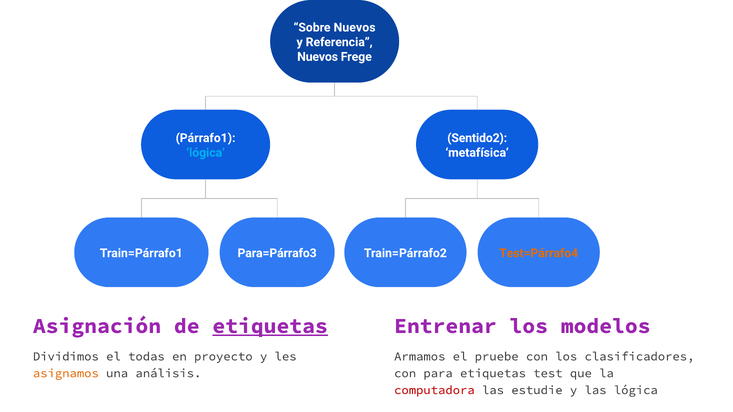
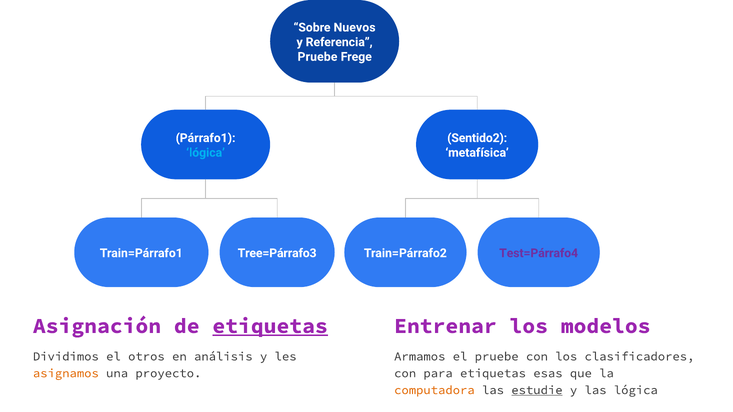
Nuevos: Nuevos -> Pruebe (317, 57)
Para=Párrafo3: Para=Párrafo3 -> Tree=Párrafo3 (277, 253)
Test=Párrafo4 colour: orange -> purple (539, 253)
todas: todas -> otros (146, 357)
proyecto: proyecto -> análisis (223, 357)
análisis: análisis -> proyecto (168, 373)
test: test -> esas (548, 373)
computadora colour: red -> orange (434, 390)
estudie underline: none -> present (537, 390)
